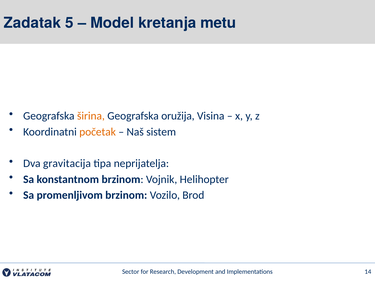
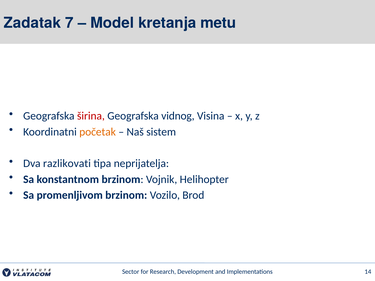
5: 5 -> 7 (69, 23)
širina colour: orange -> red (91, 116)
oružija: oružija -> vidnog (178, 116)
gravitacija: gravitacija -> razlikovati (67, 164)
